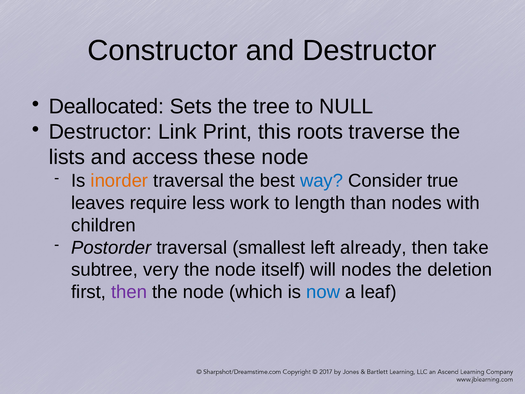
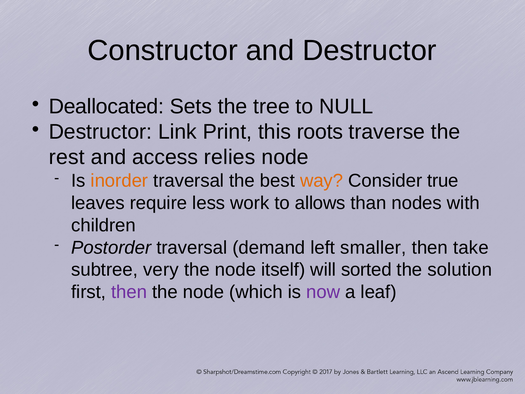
lists: lists -> rest (67, 157)
these: these -> relies (230, 157)
way colour: blue -> orange (322, 181)
length: length -> allows (320, 203)
smallest: smallest -> demand (269, 247)
already: already -> smaller (373, 247)
will nodes: nodes -> sorted (366, 270)
deletion: deletion -> solution (460, 270)
now colour: blue -> purple (323, 292)
